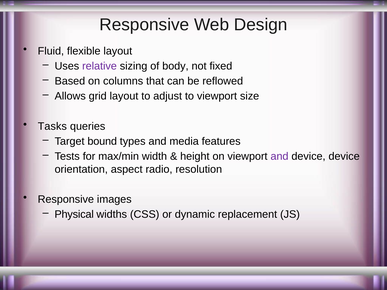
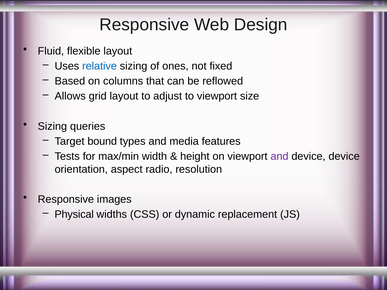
relative colour: purple -> blue (99, 66)
body: body -> ones (175, 66)
Tasks: Tasks -> Sizing (52, 126)
